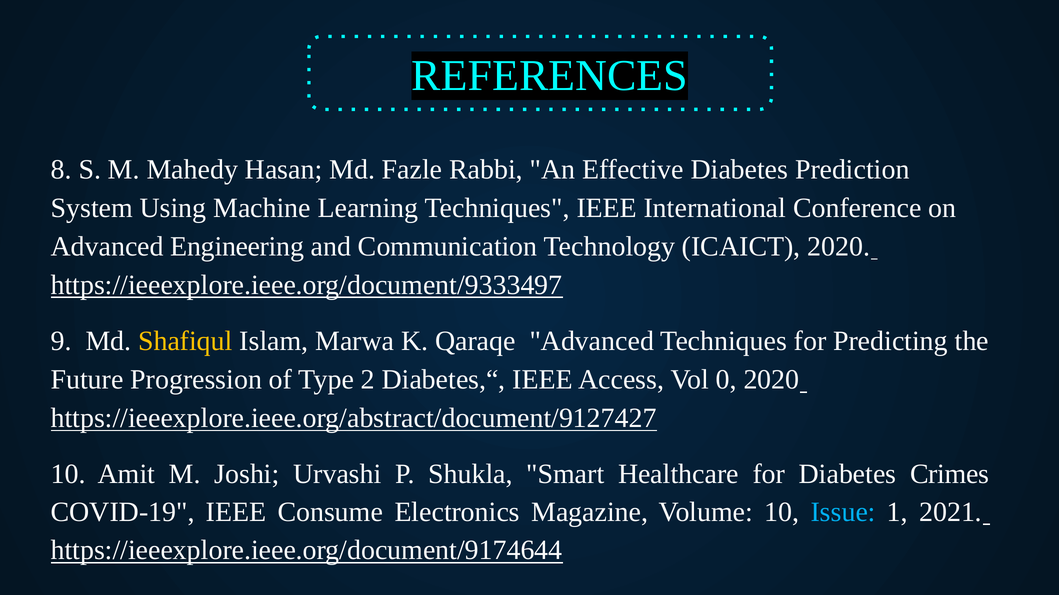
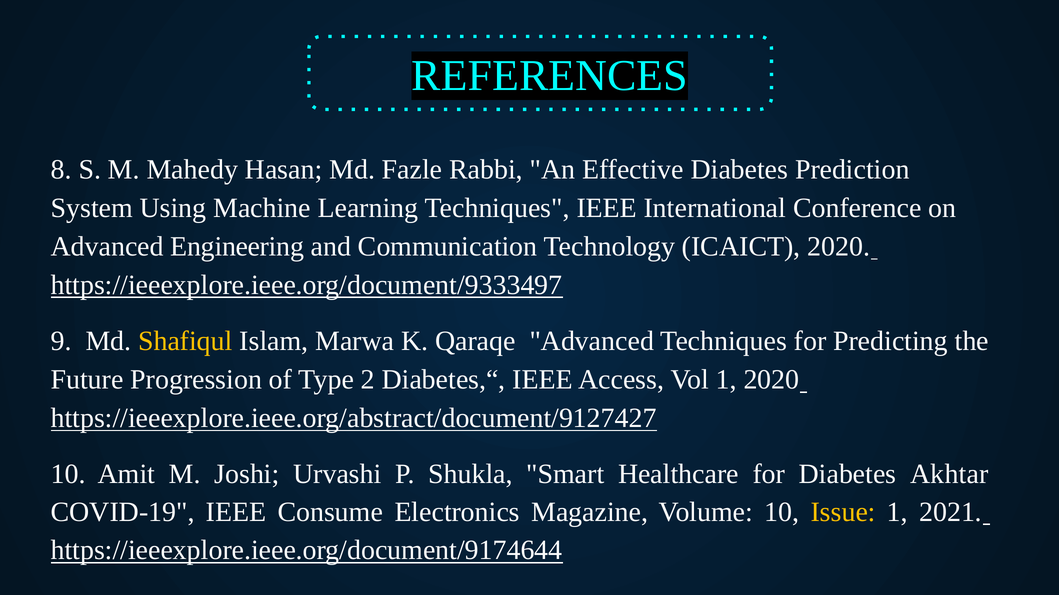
Vol 0: 0 -> 1 (726, 380)
Crimes: Crimes -> Akhtar (949, 475)
Issue colour: light blue -> yellow (843, 513)
